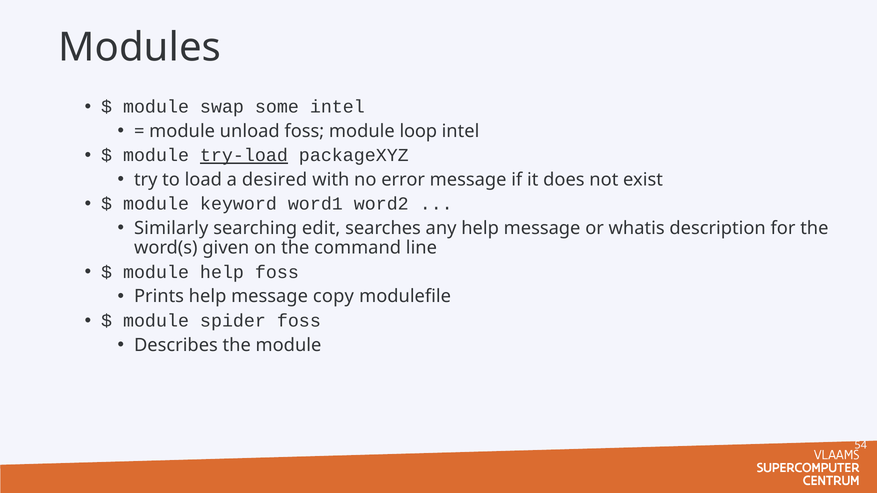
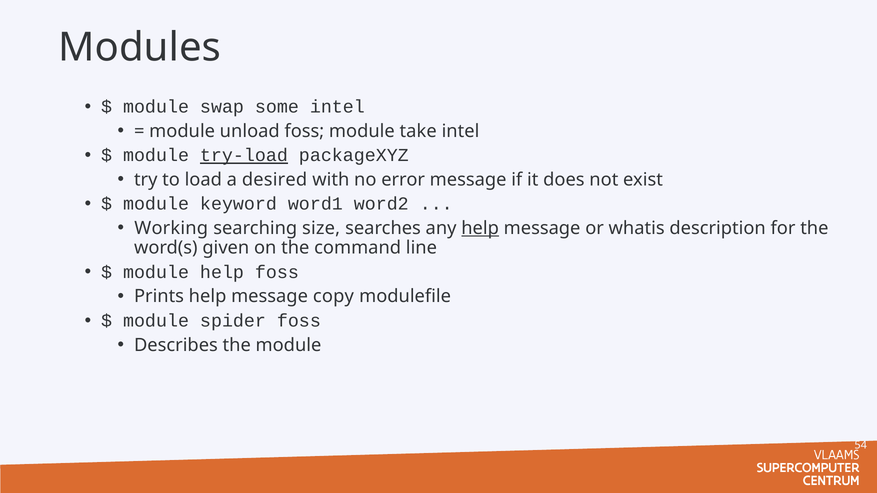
loop: loop -> take (418, 131)
Similarly: Similarly -> Working (171, 228)
edit: edit -> size (321, 228)
help underline: none -> present (480, 228)
